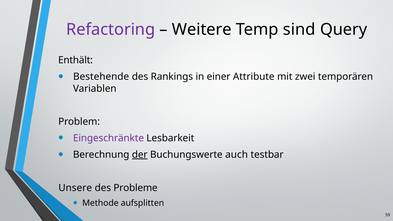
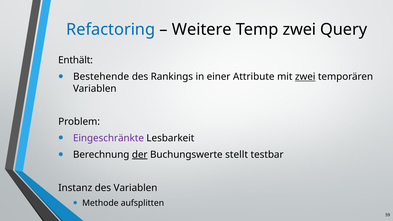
Refactoring colour: purple -> blue (111, 29)
Temp sind: sind -> zwei (299, 29)
zwei underline: none -> present (305, 77)
auch: auch -> stellt (237, 155)
Unsere: Unsere -> Instanz (75, 188)
des Probleme: Probleme -> Variablen (135, 188)
